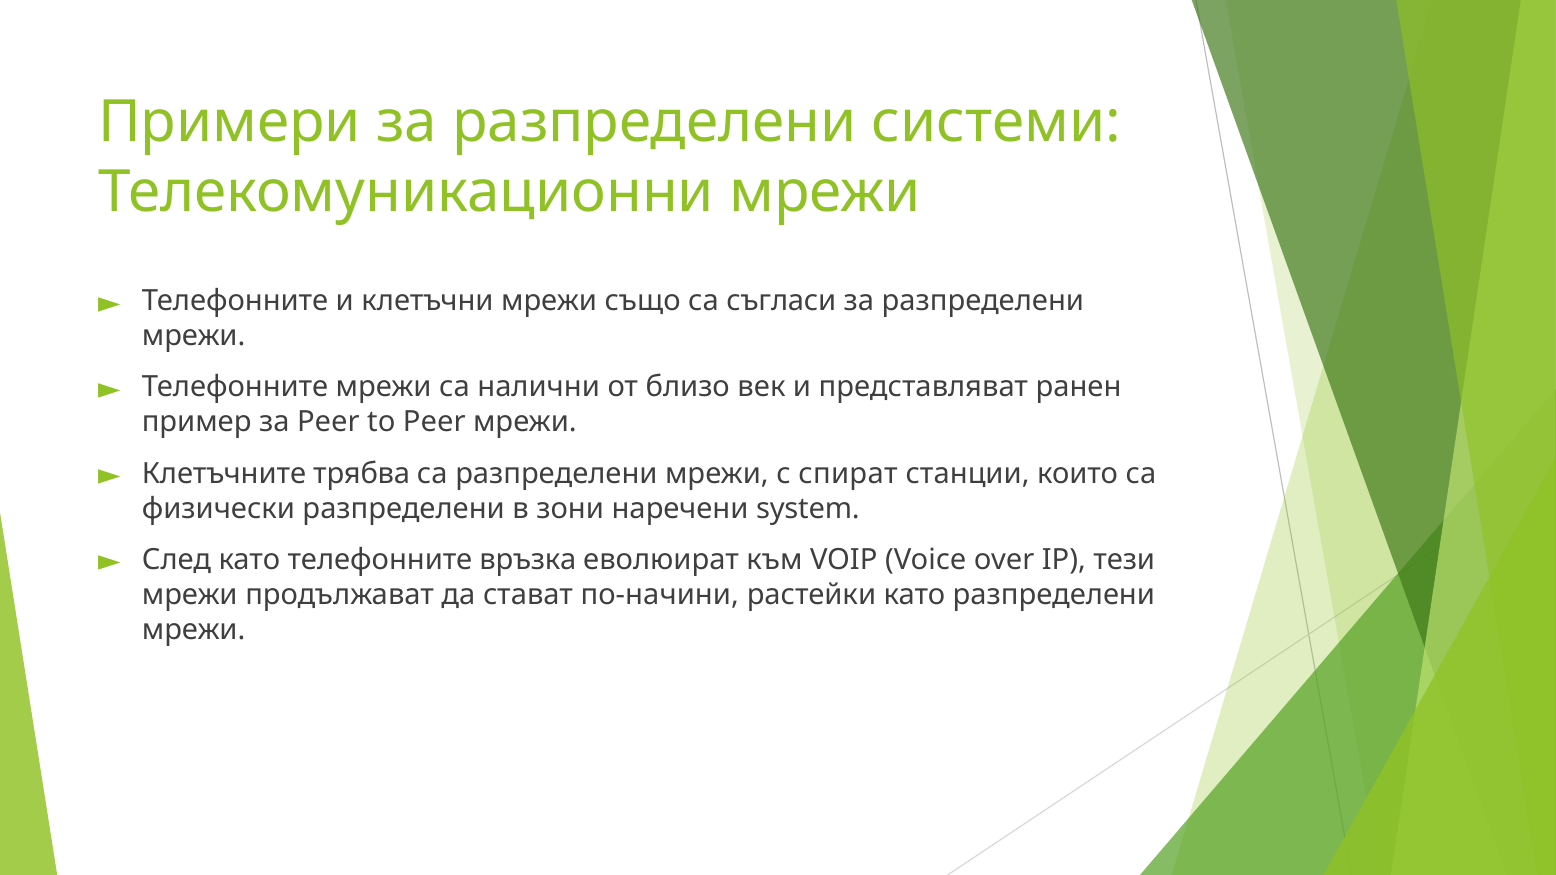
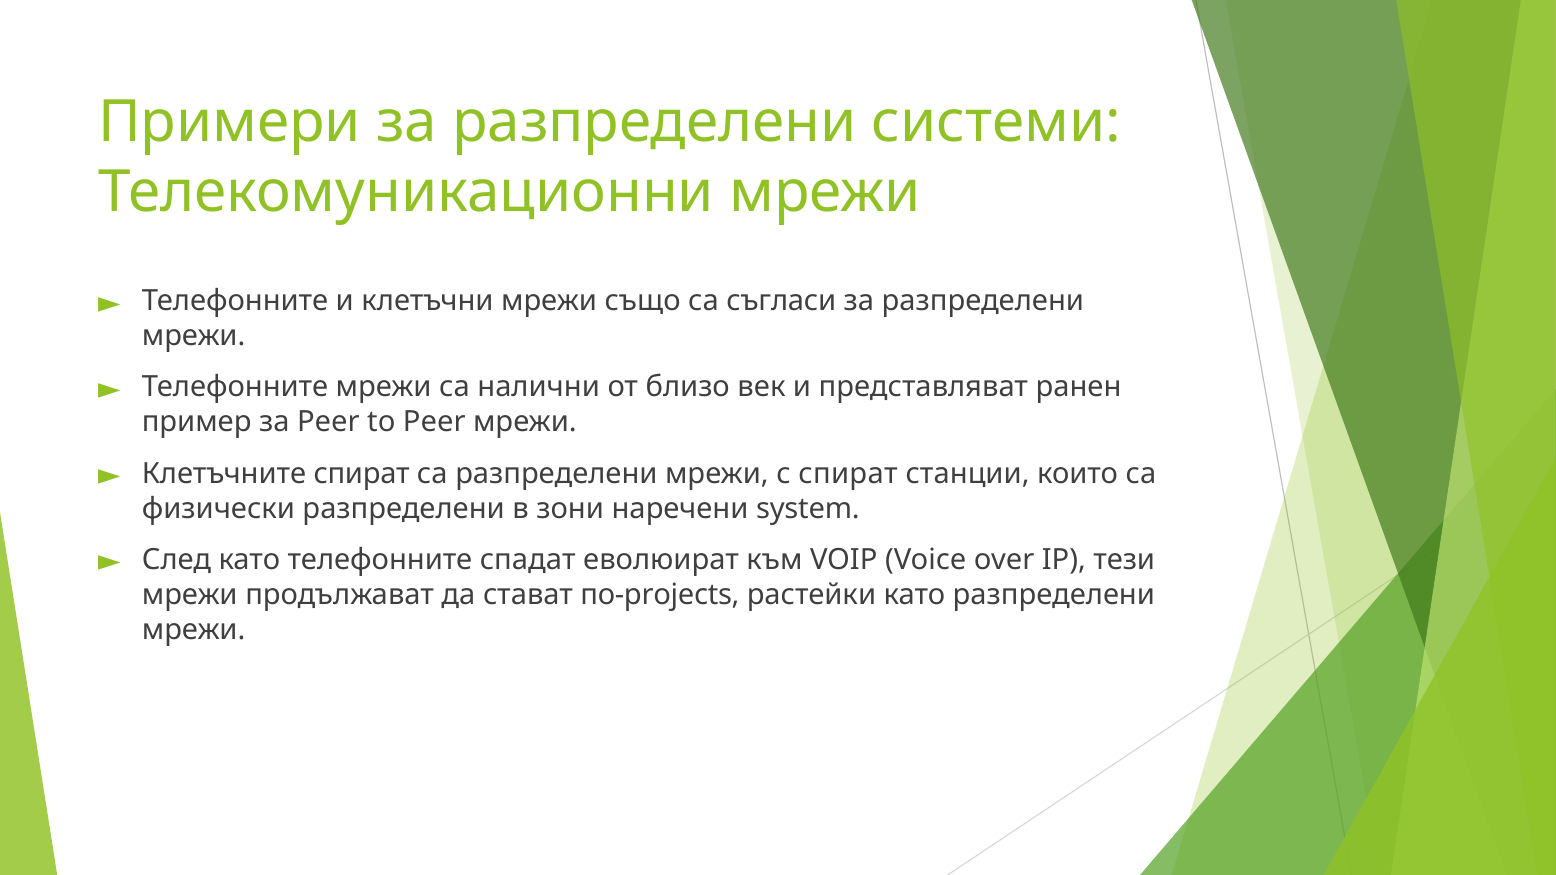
Клетъчните трябва: трябва -> спират (362, 474)
връзка: връзка -> спадат (528, 560)
по-начини: по-начини -> по-projects (660, 595)
